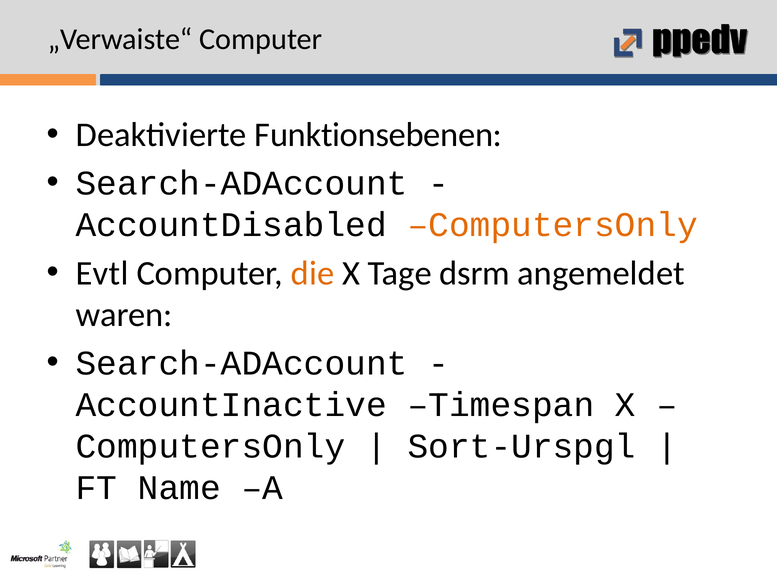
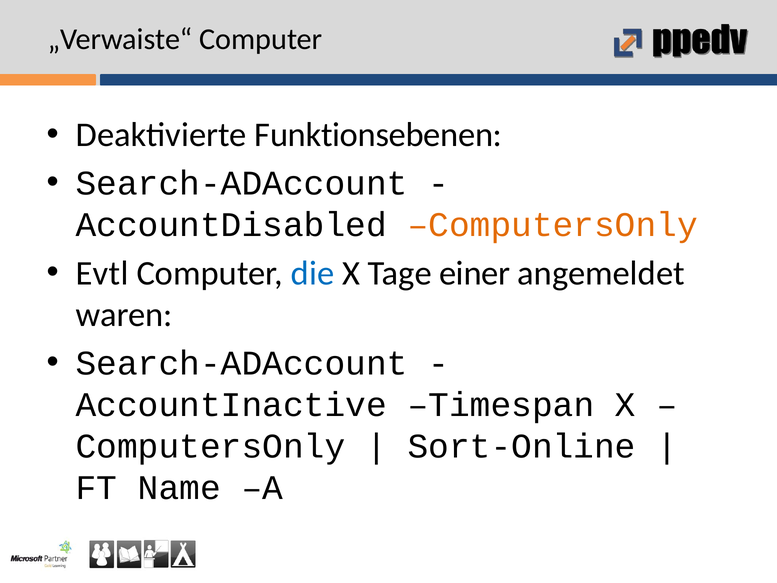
die colour: orange -> blue (313, 273)
dsrm: dsrm -> einer (475, 273)
Sort-Urspgl: Sort-Urspgl -> Sort-Online (522, 446)
